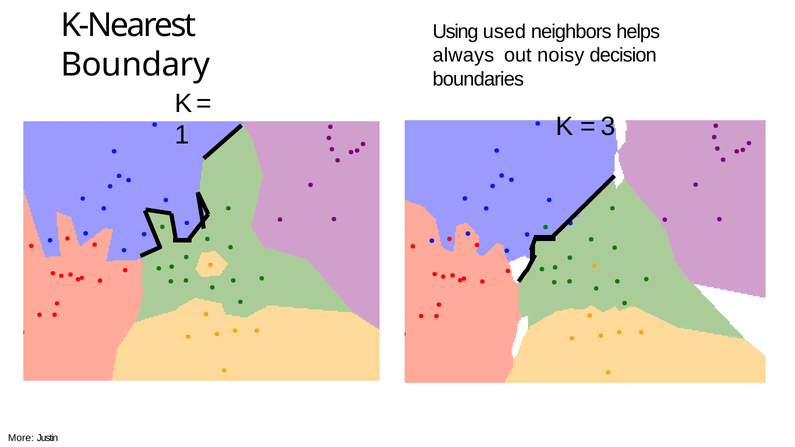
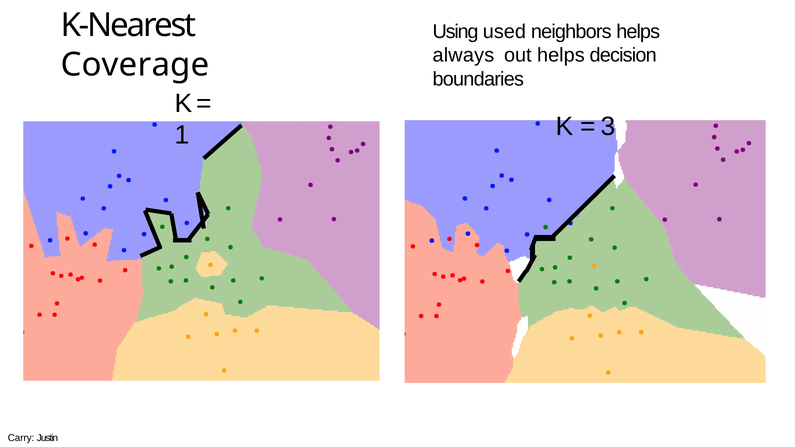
out noisy: noisy -> helps (561, 55)
Boundary: Boundary -> Coverage (135, 65)
More: More -> Carry (21, 438)
